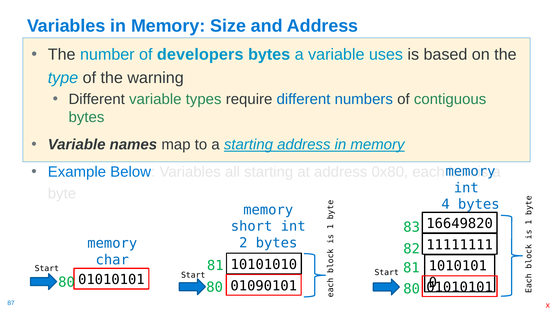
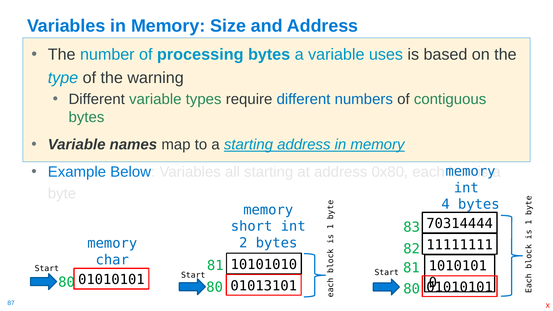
developers: developers -> processing (200, 55)
16649820: 16649820 -> 70314444 (460, 224)
01090101: 01090101 -> 01013101 (264, 286)
